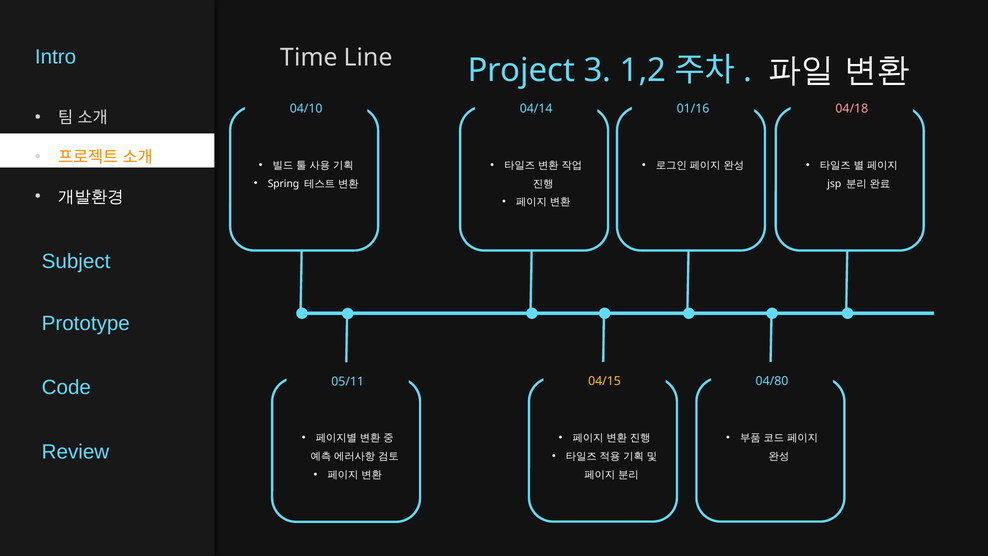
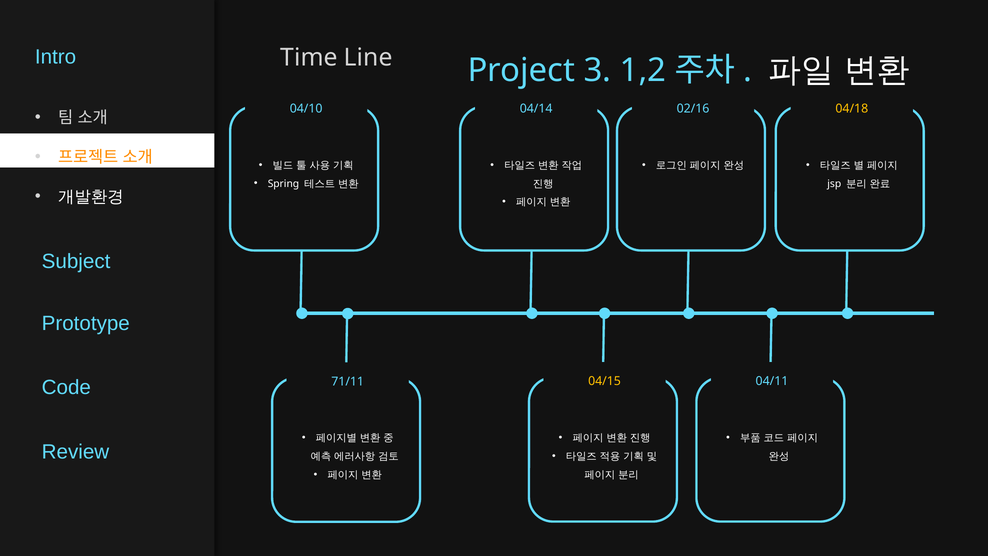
01/16: 01/16 -> 02/16 (693, 109)
04/18 colour: pink -> yellow (852, 109)
04/80: 04/80 -> 04/11 (772, 381)
05/11: 05/11 -> 71/11 (348, 382)
